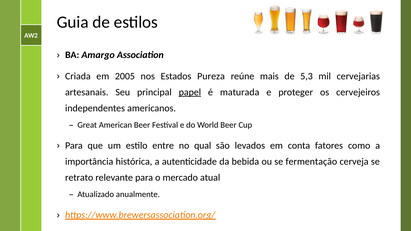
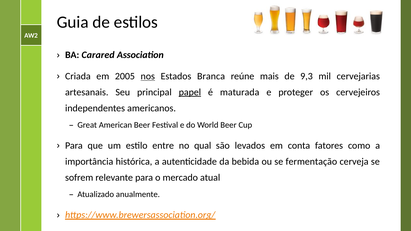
Amargo: Amargo -> Carared (98, 55)
nos underline: none -> present (148, 76)
Pureza: Pureza -> Branca (211, 76)
5,3: 5,3 -> 9,3 (307, 76)
retrato: retrato -> sofrem (79, 178)
